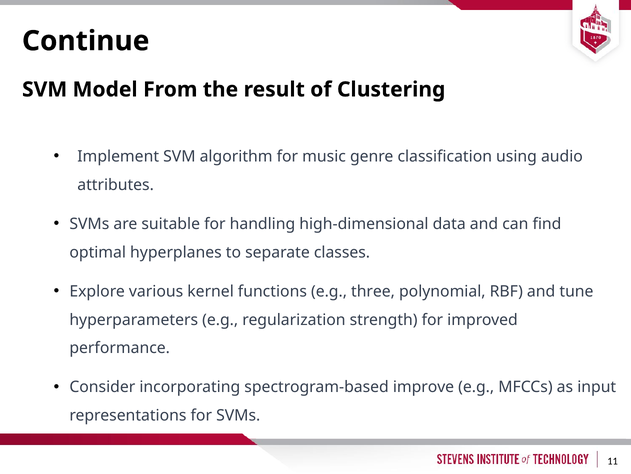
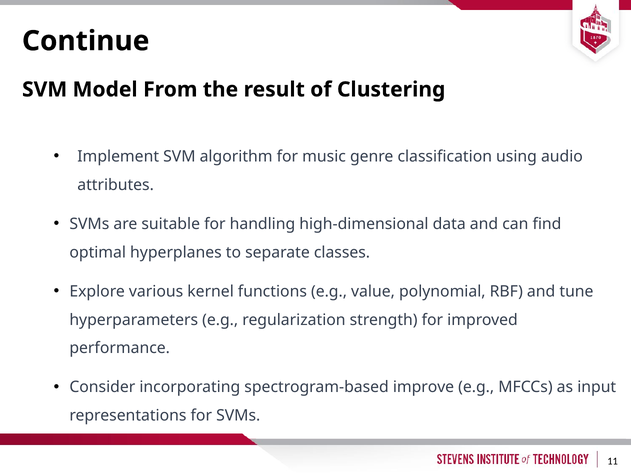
three: three -> value (373, 291)
